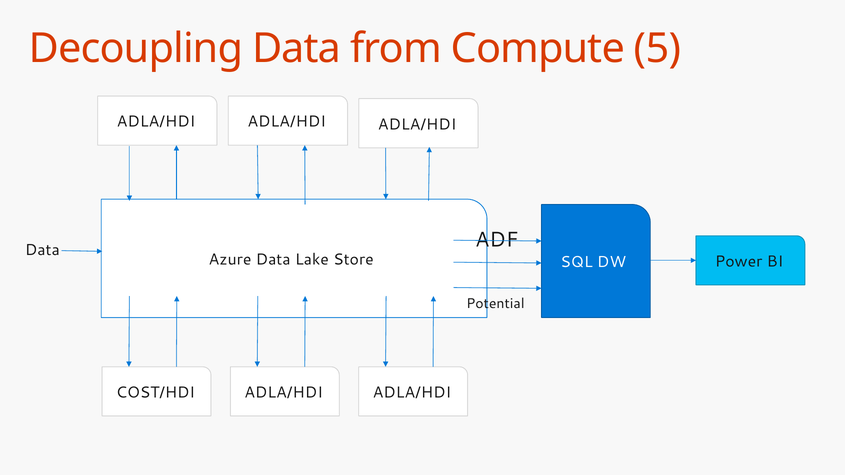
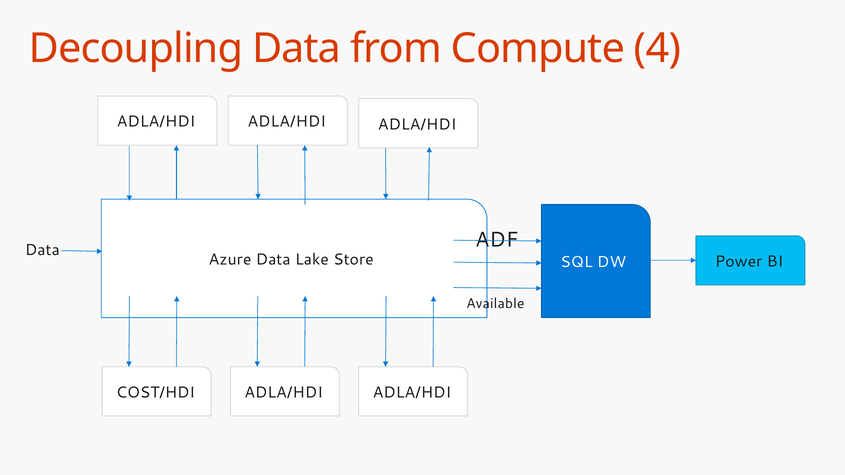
5: 5 -> 4 (658, 49)
Potential: Potential -> Available (495, 304)
